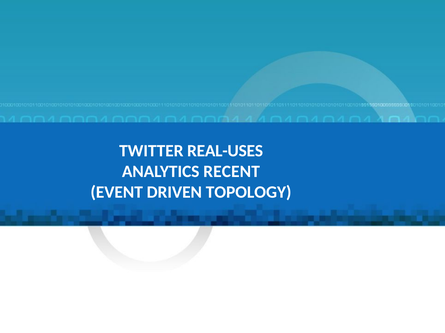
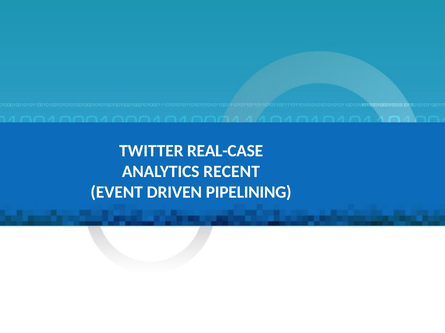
REAL-USES: REAL-USES -> REAL-CASE (225, 151)
TOPOLOGY: TOPOLOGY -> PIPELINING (249, 193)
